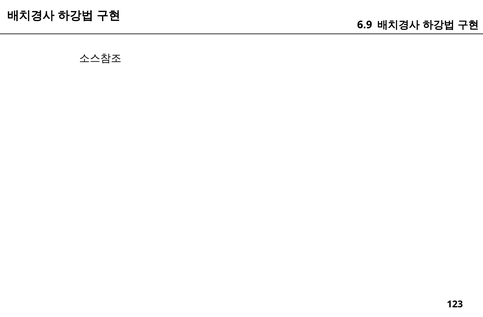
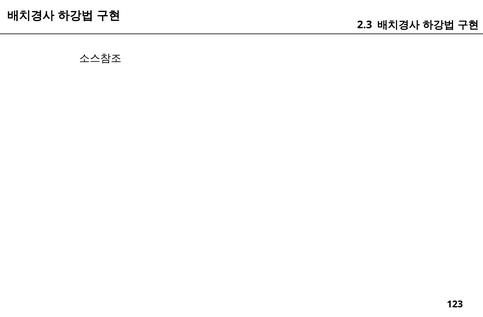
6.9: 6.9 -> 2.3 (365, 25)
